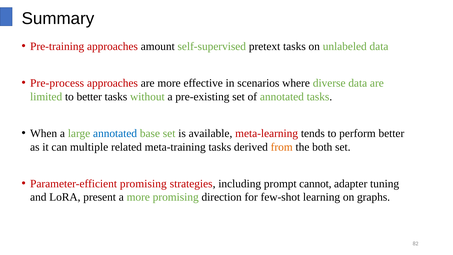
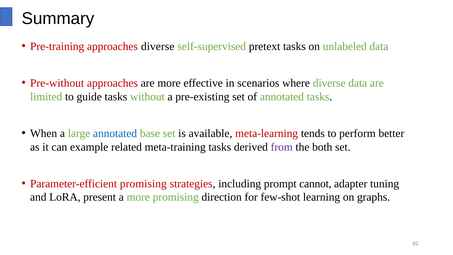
approaches amount: amount -> diverse (158, 46)
Pre-process: Pre-process -> Pre-without (57, 83)
to better: better -> guide (89, 97)
multiple: multiple -> example (89, 147)
from colour: orange -> purple (282, 147)
